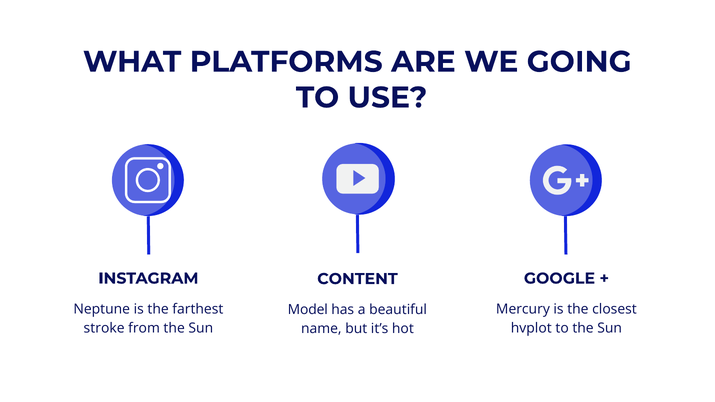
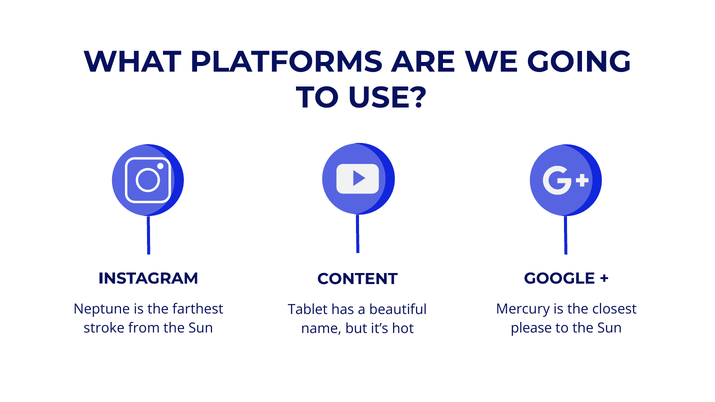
Model: Model -> Tablet (308, 310)
hvplot: hvplot -> please (531, 328)
